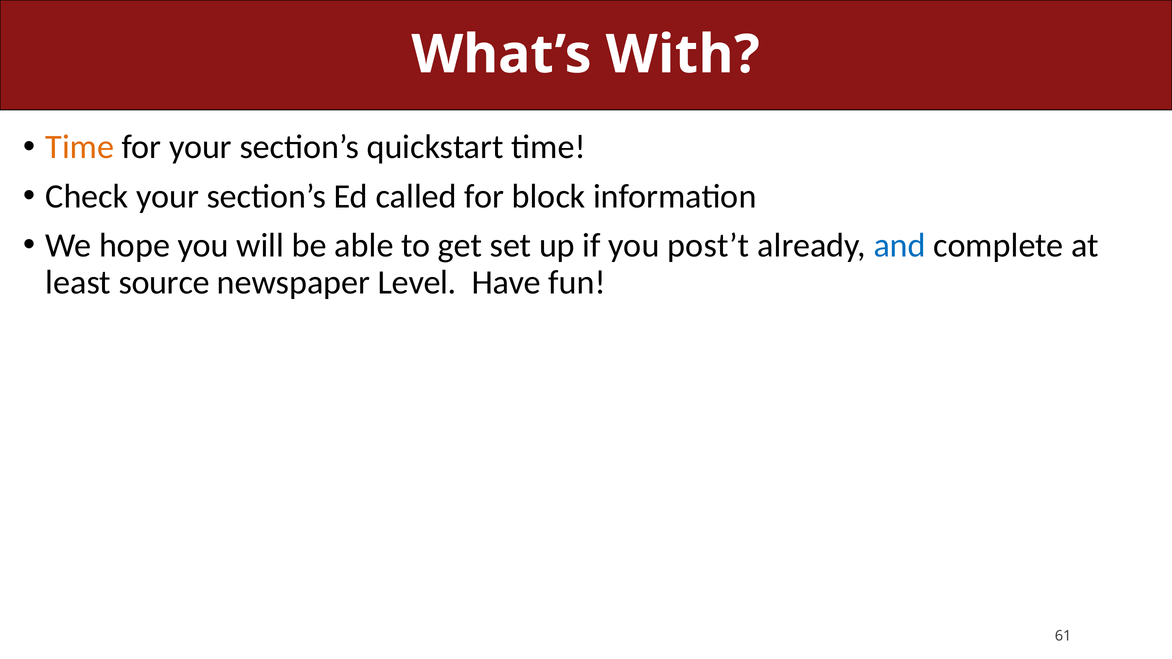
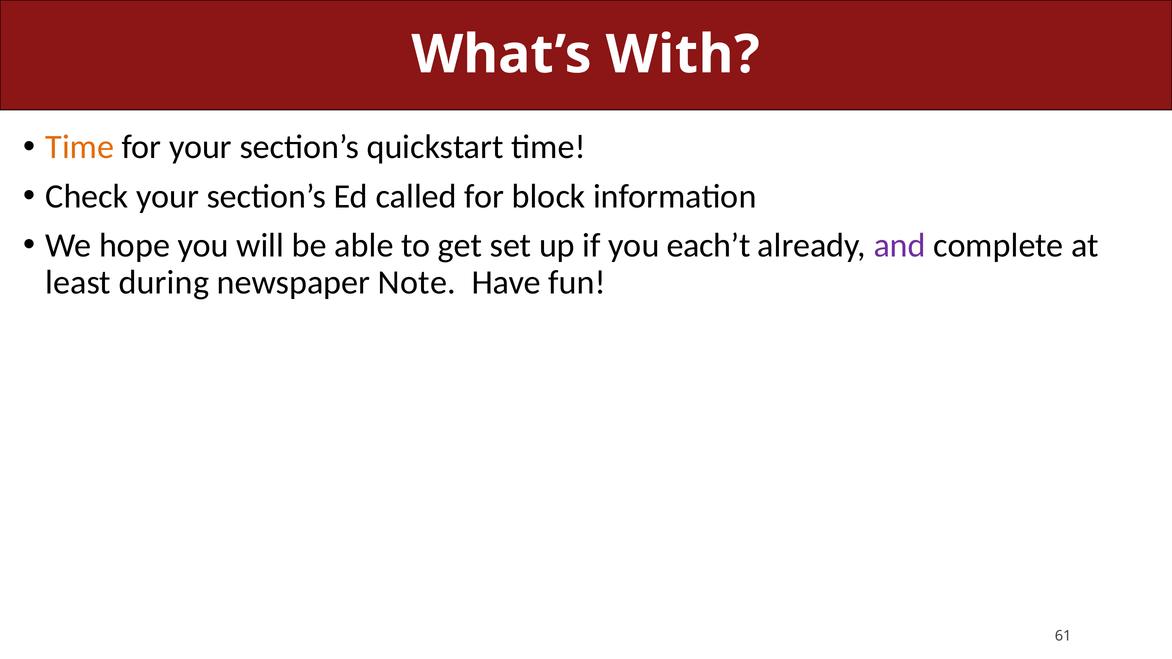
post’t: post’t -> each’t (709, 245)
and colour: blue -> purple (900, 245)
source: source -> during (164, 282)
Level: Level -> Note (417, 282)
